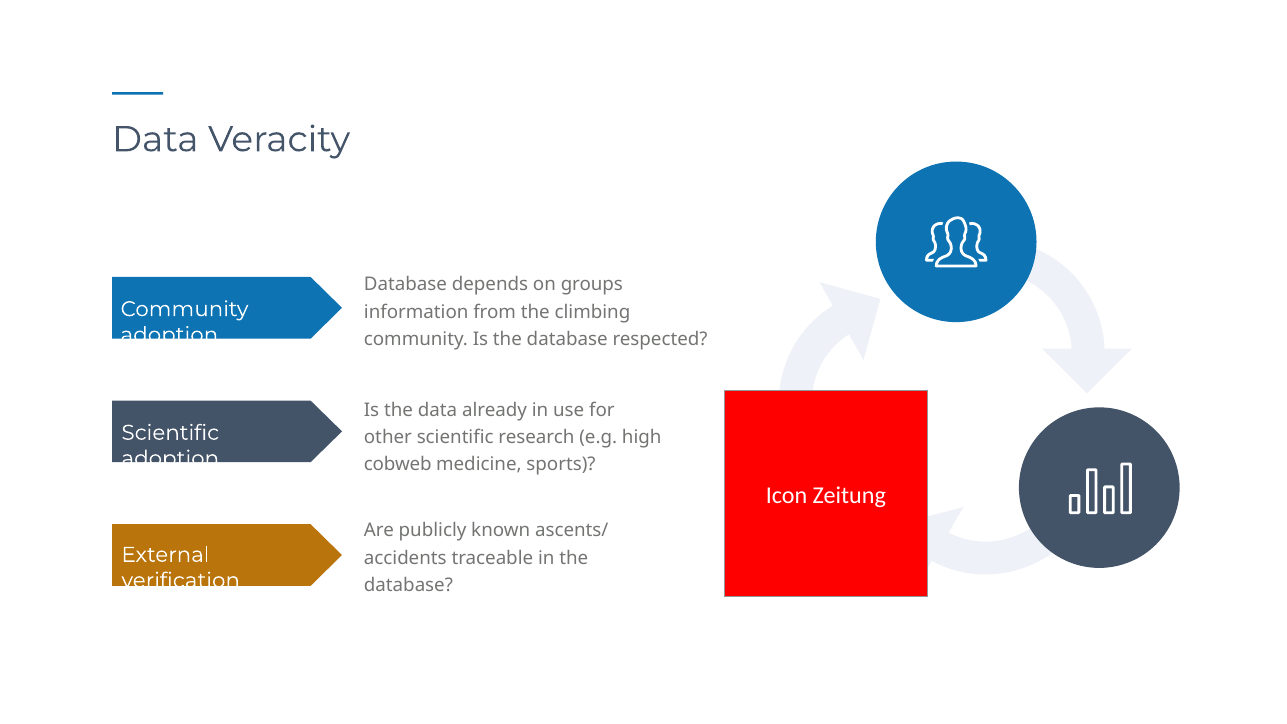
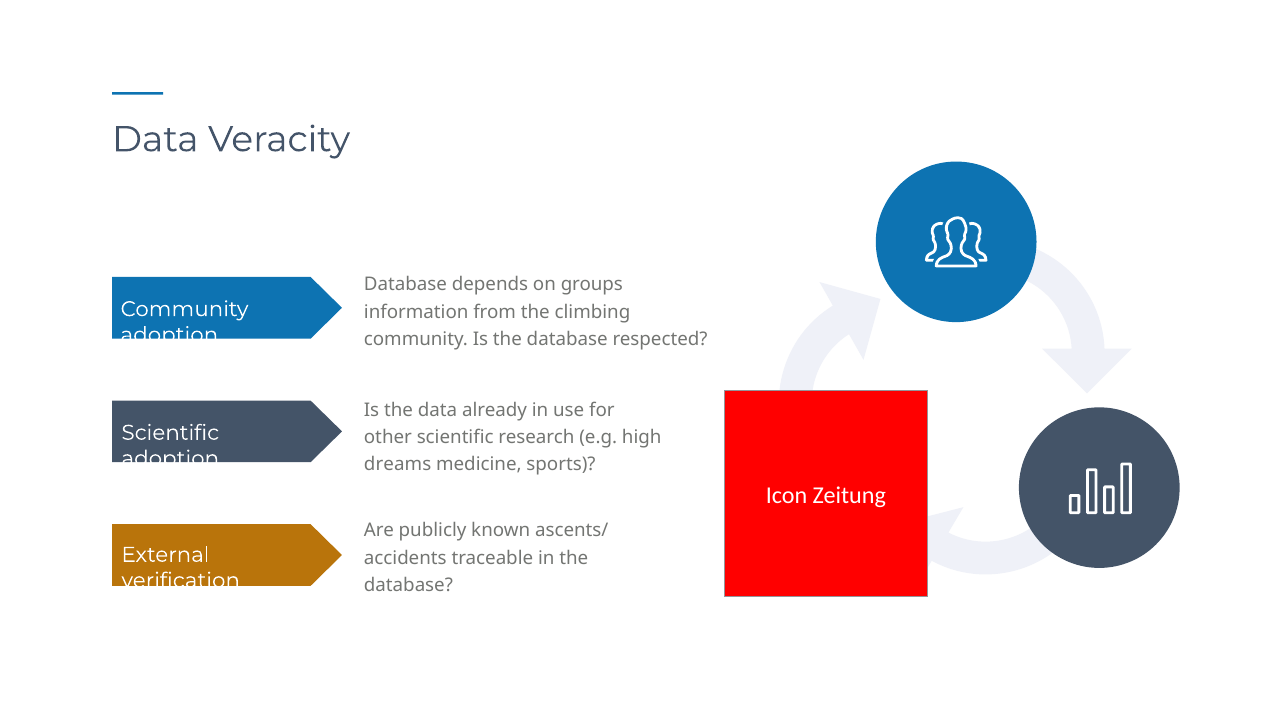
cobweb: cobweb -> dreams (398, 465)
